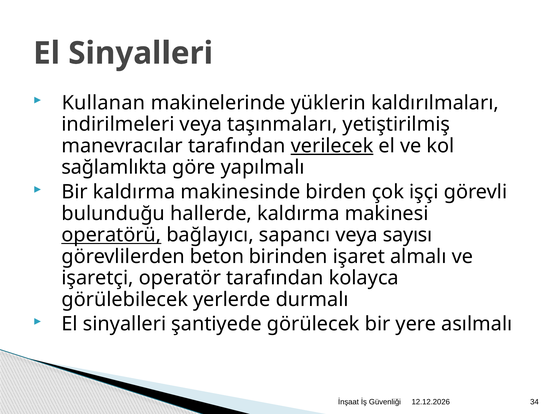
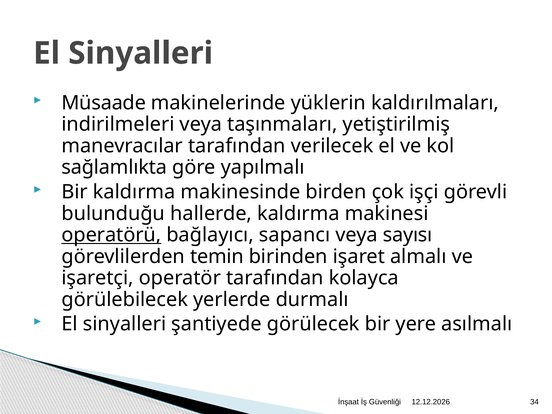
Kullanan: Kullanan -> Müsaade (104, 103)
verilecek underline: present -> none (332, 146)
beton: beton -> temin (217, 256)
